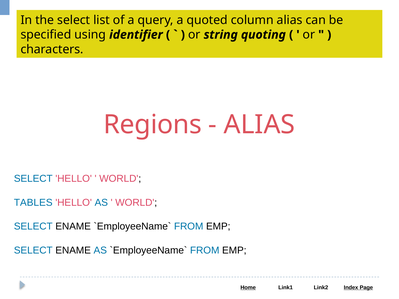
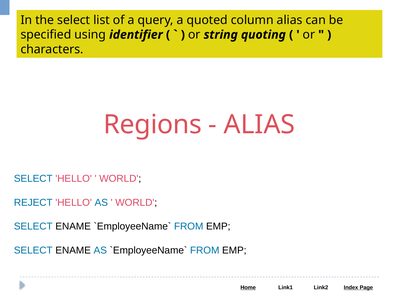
TABLES: TABLES -> REJECT (33, 203)
